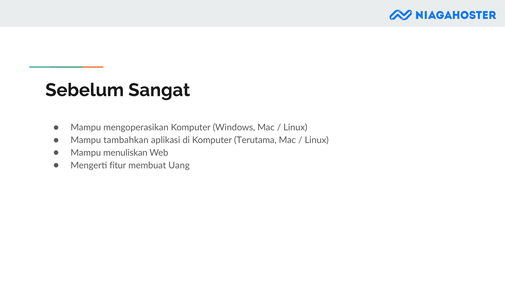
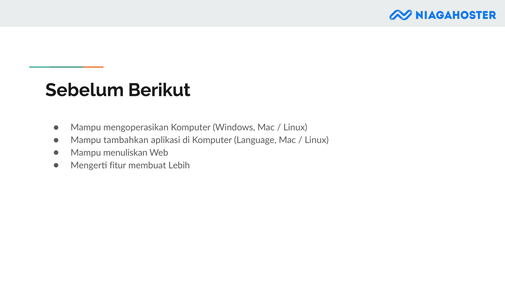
Sangat: Sangat -> Berikut (159, 90)
Terutama: Terutama -> Language (255, 140)
Uang: Uang -> Lebih (179, 165)
